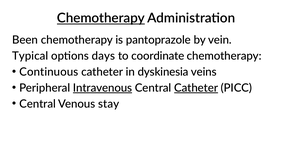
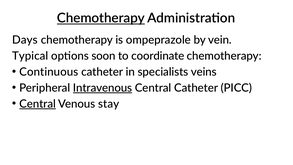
Been: Been -> Days (25, 40)
pantoprazole: pantoprazole -> ompeprazole (158, 40)
days: days -> soon (104, 56)
dyskinesia: dyskinesia -> specialists (163, 72)
Catheter underline: present -> none (196, 88)
Central underline: none -> present (38, 104)
